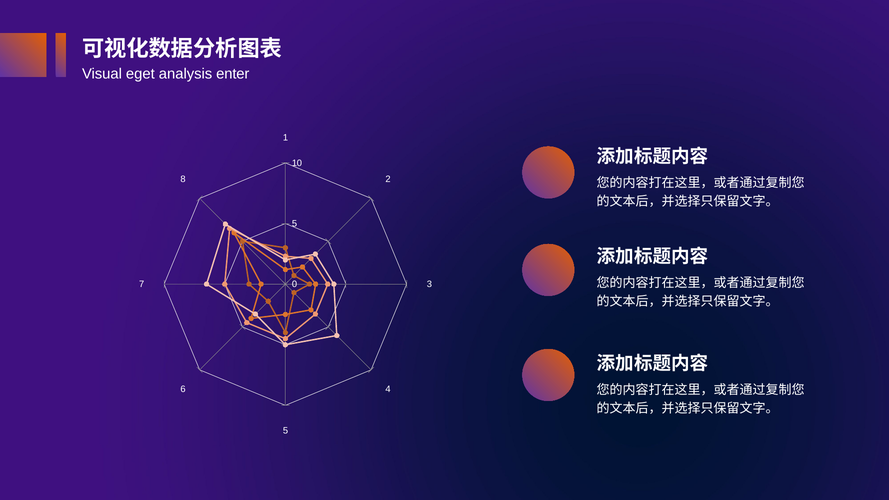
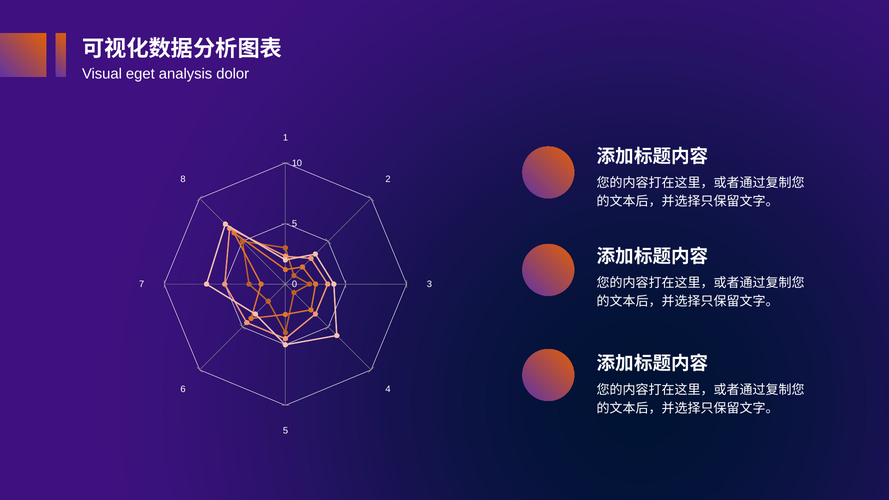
enter: enter -> dolor (233, 74)
